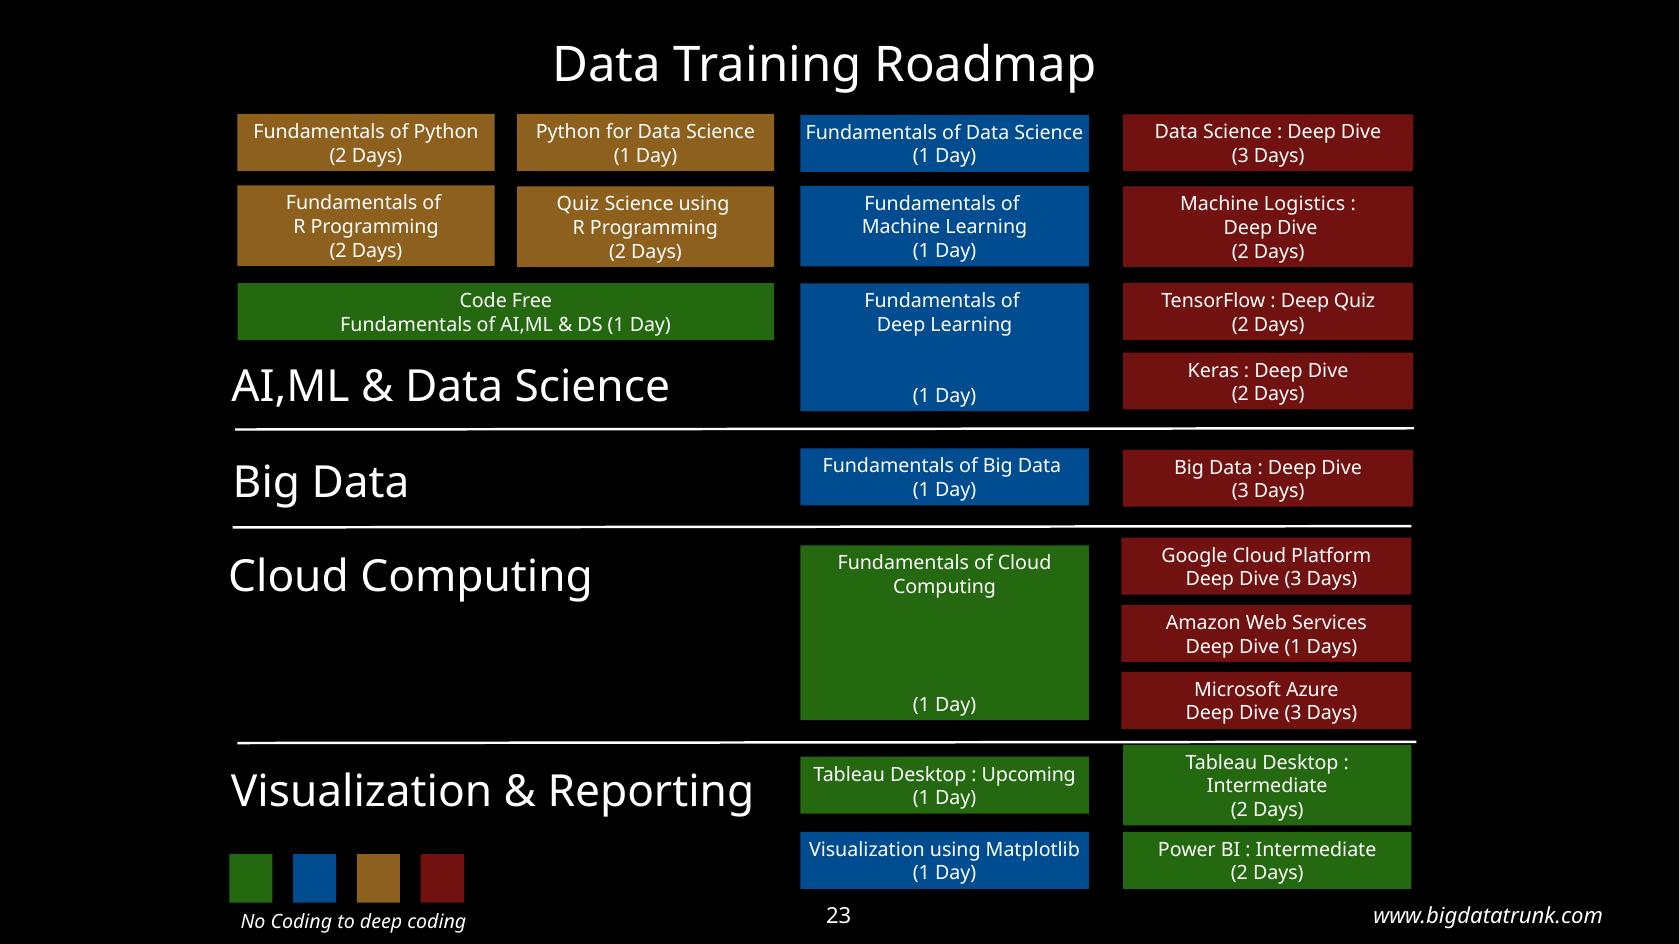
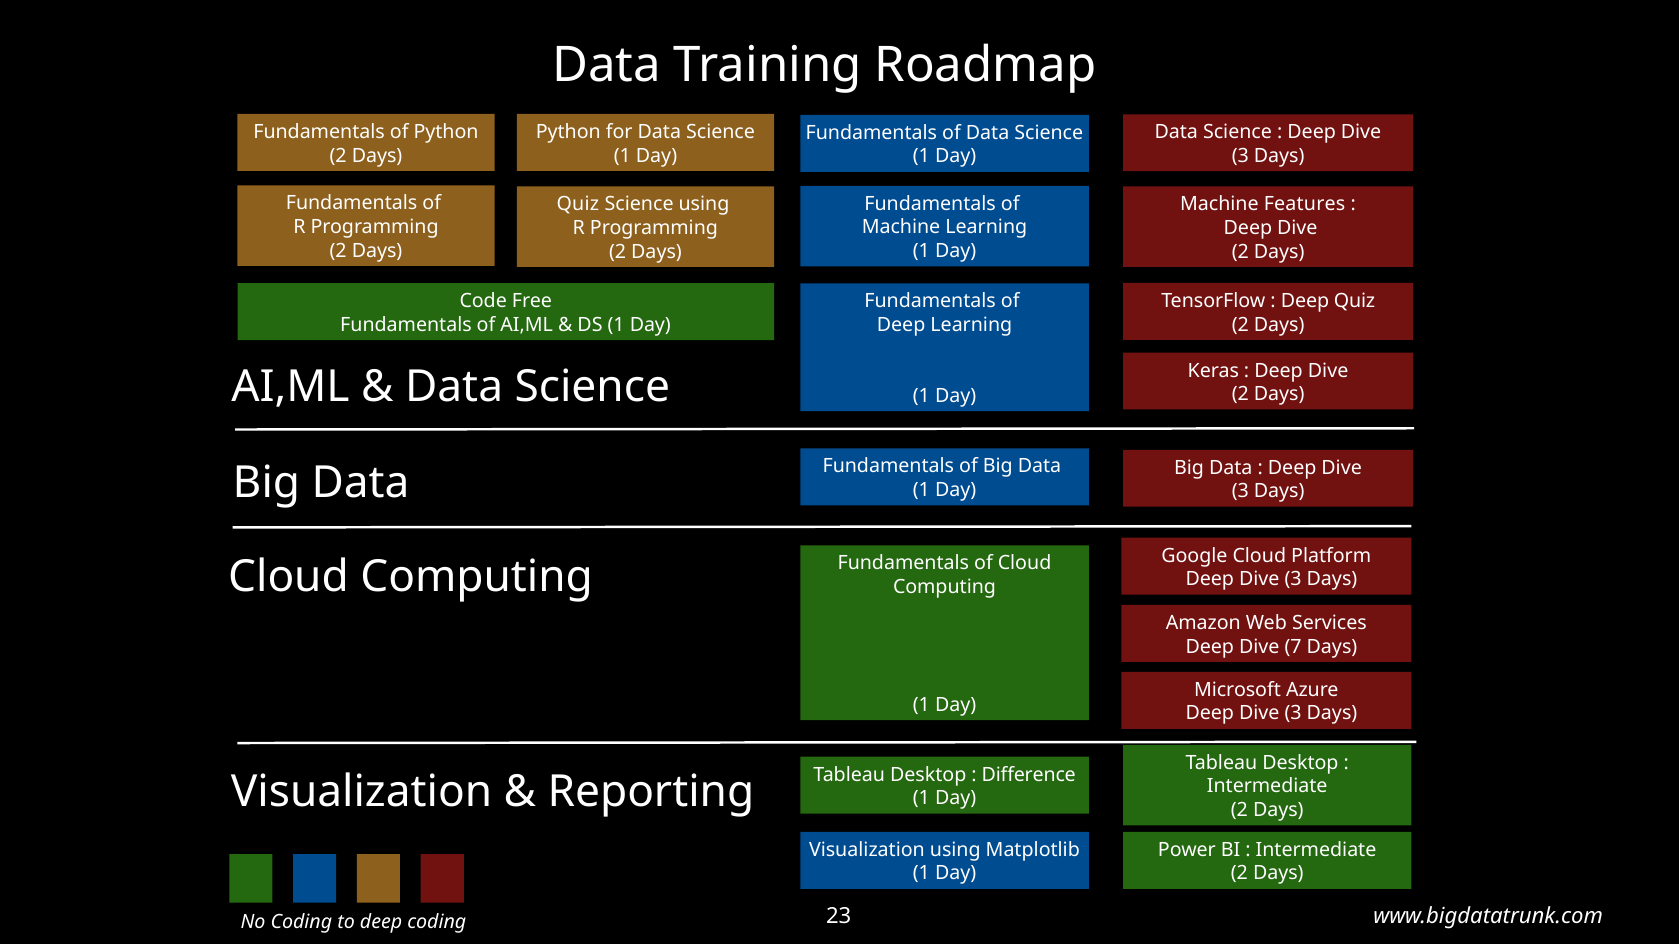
Logistics: Logistics -> Features (1305, 205)
Dive 1: 1 -> 7 (1293, 647)
Upcoming: Upcoming -> Difference (1029, 775)
